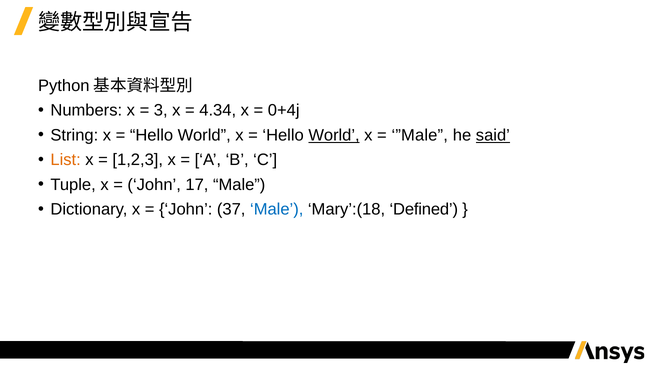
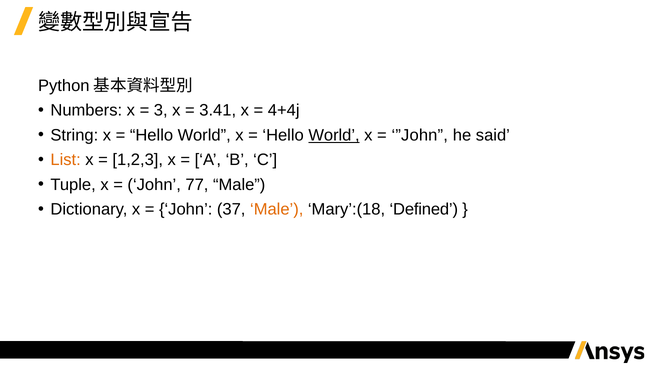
4.34: 4.34 -> 3.41 (218, 111)
0+4j: 0+4j -> 4+4j (284, 111)
”Male: ”Male -> ”John (420, 135)
said underline: present -> none (493, 135)
17: 17 -> 77 (197, 185)
Male colour: blue -> orange (277, 210)
